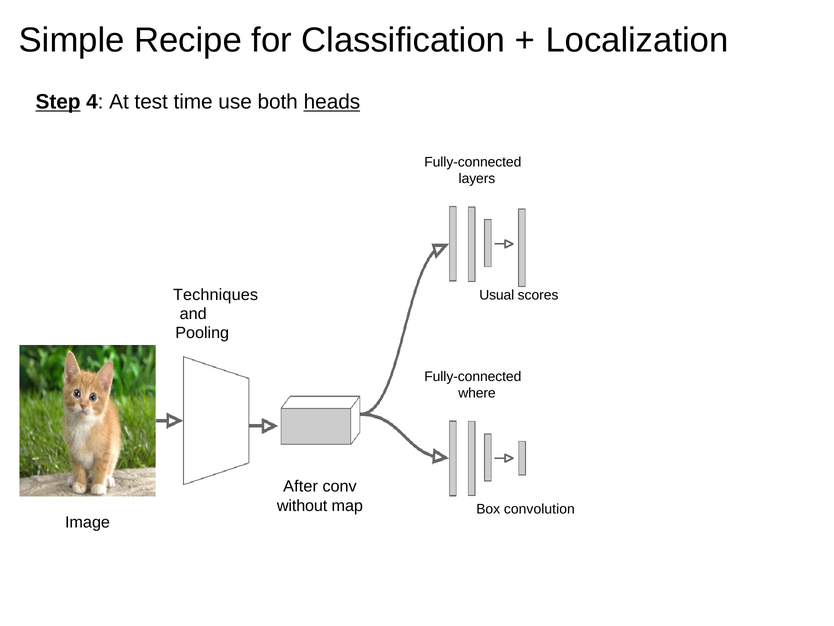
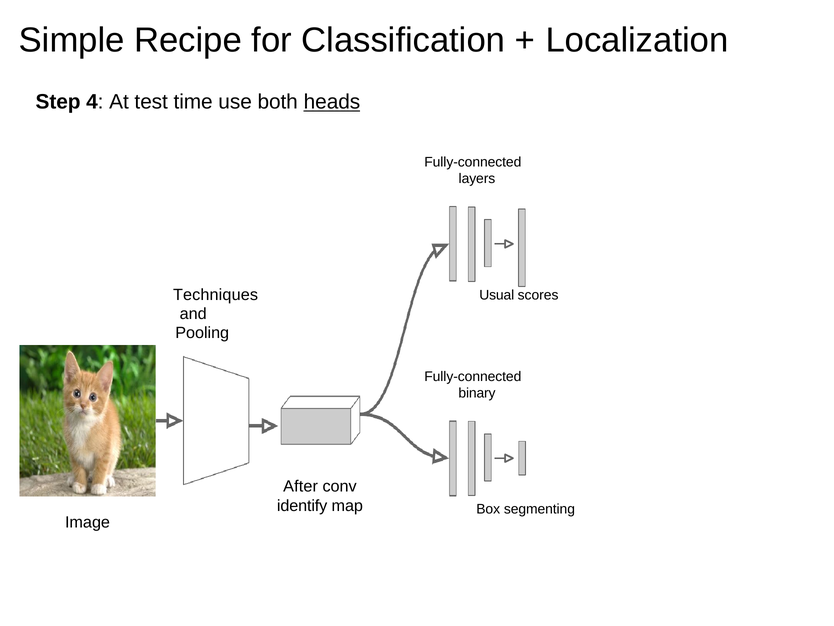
Step underline: present -> none (58, 102)
where: where -> binary (477, 393)
without: without -> identify (302, 505)
convolution: convolution -> segmenting (539, 509)
